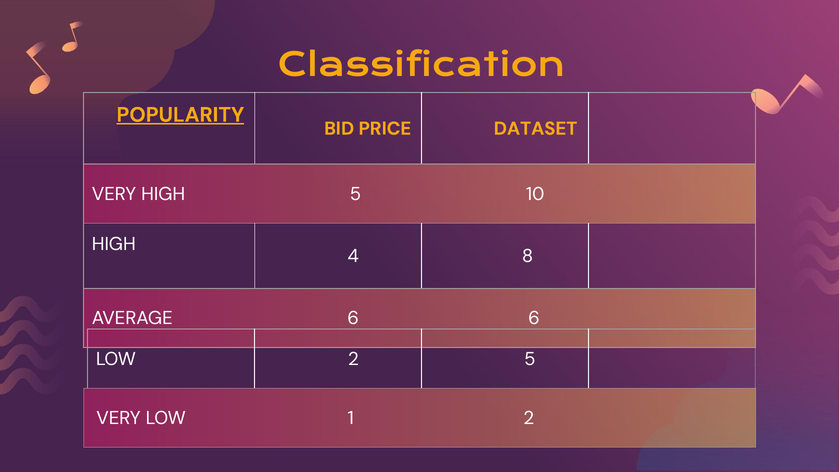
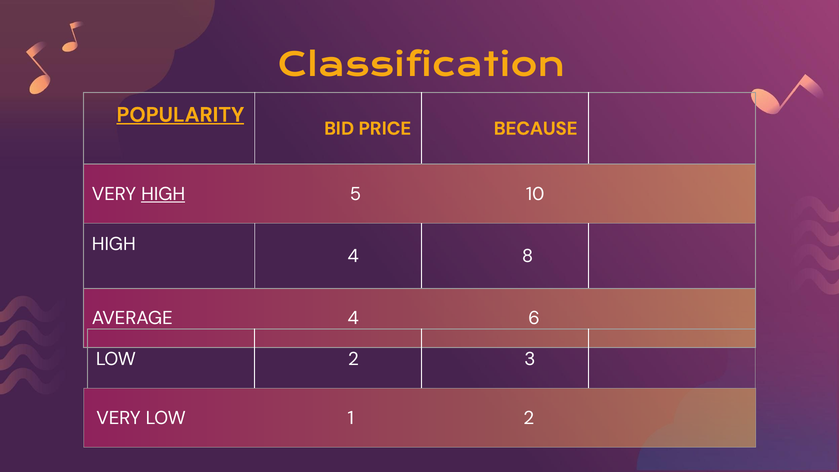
DATASET: DATASET -> BECAUSE (536, 129)
HIGH underline: none -> present (163, 194)
AVERAGE 6: 6 -> 4 (353, 318)
2 5: 5 -> 3 (530, 359)
